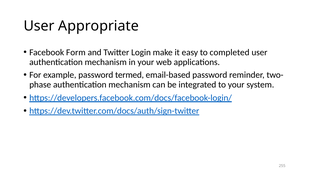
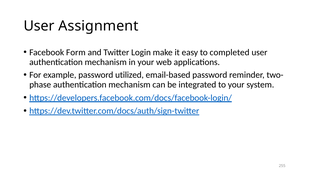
Appropriate: Appropriate -> Assignment (98, 26)
termed: termed -> utilized (130, 75)
